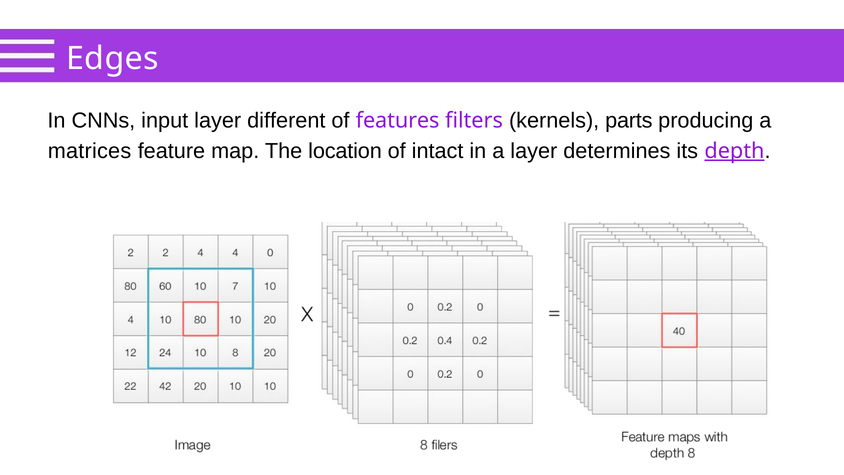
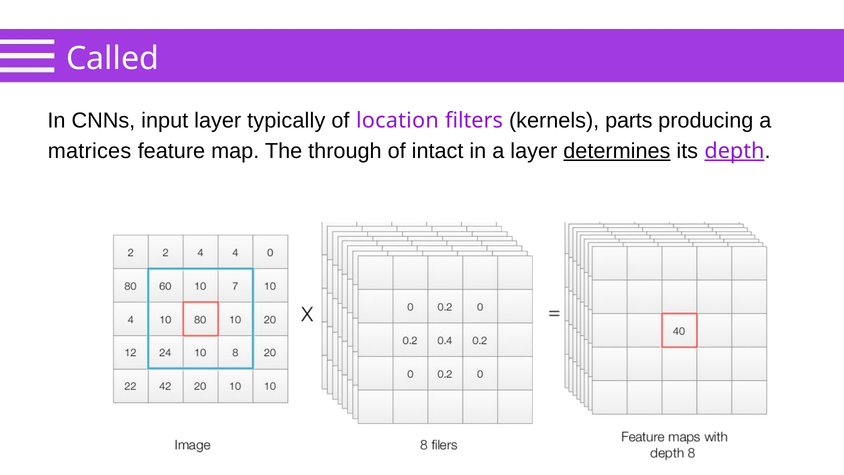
Edges: Edges -> Called (113, 58)
different: different -> typically (286, 121)
features: features -> location (397, 121)
location: location -> through (345, 151)
determines underline: none -> present (617, 151)
